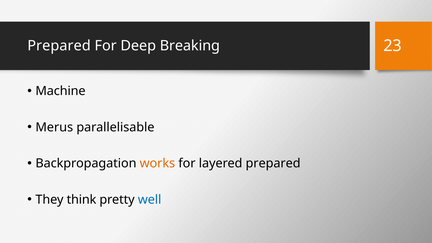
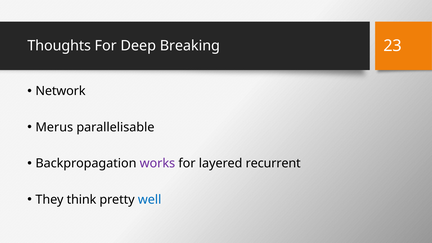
Prepared: Prepared -> Thoughts (59, 46)
Machine: Machine -> Network (61, 91)
works colour: orange -> purple (157, 163)
layered prepared: prepared -> recurrent (273, 163)
